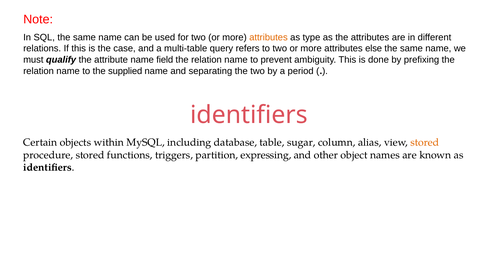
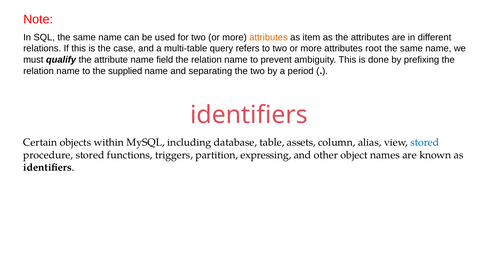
type: type -> item (311, 37)
else: else -> root (374, 49)
sugar: sugar -> assets (301, 143)
stored colour: orange -> blue (425, 143)
